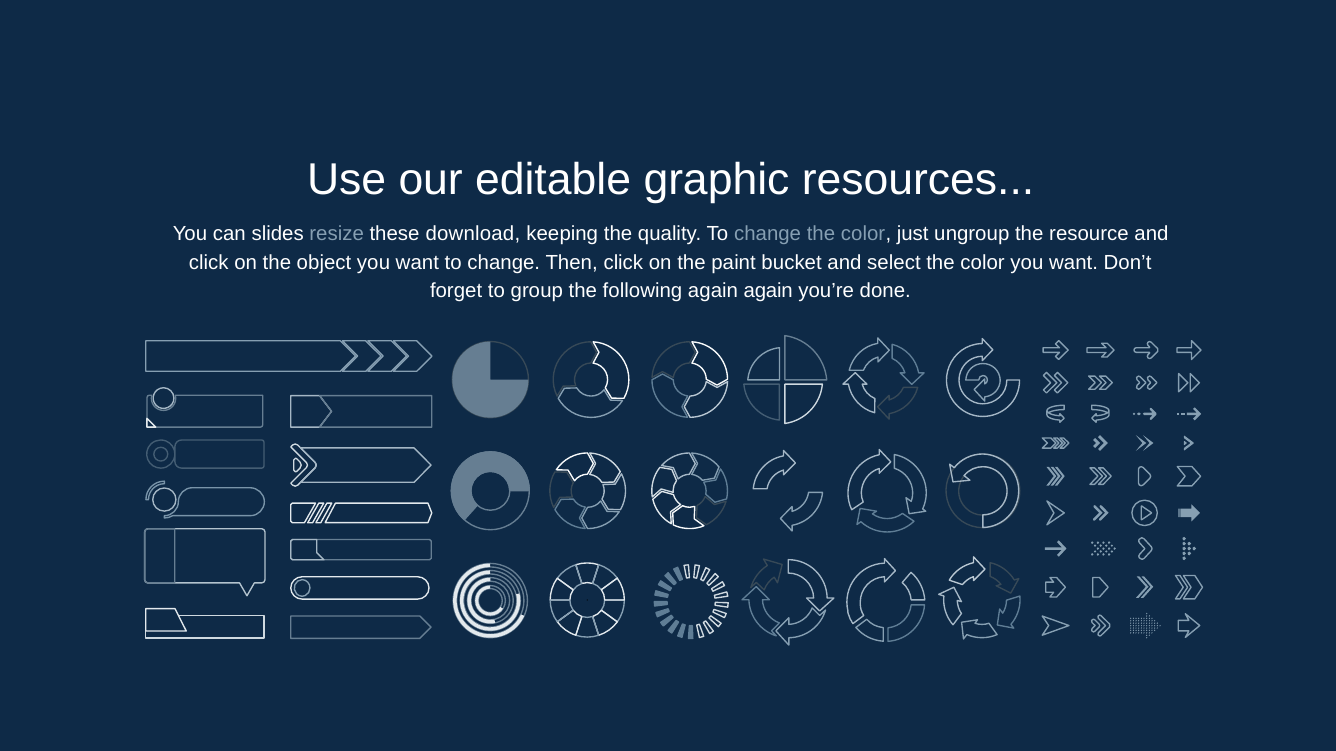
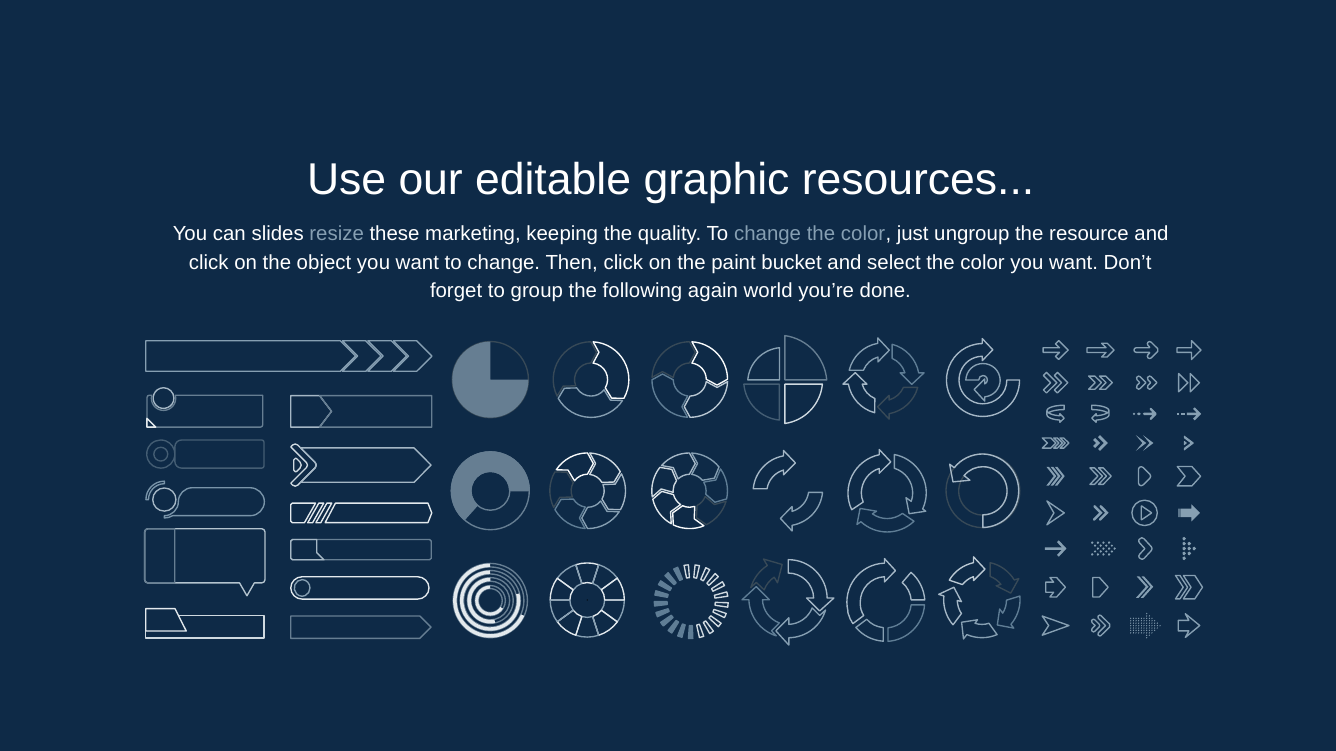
download: download -> marketing (473, 234)
again again: again -> world (768, 291)
